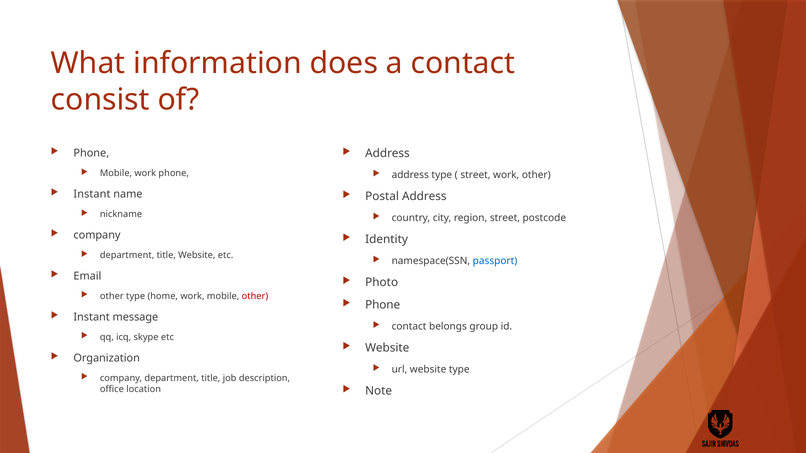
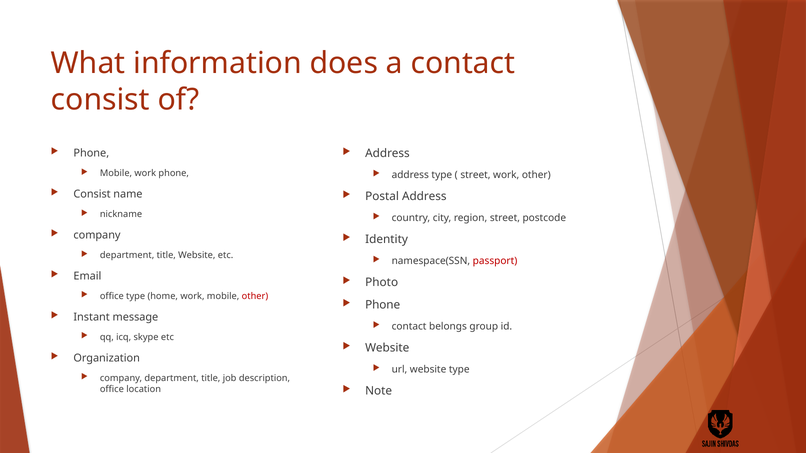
Instant: Instant -> Consist (92, 194)
passport colour: blue -> red (495, 261)
other: other -> office (112, 297)
